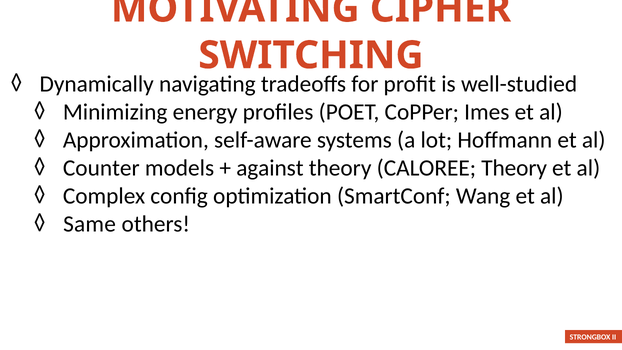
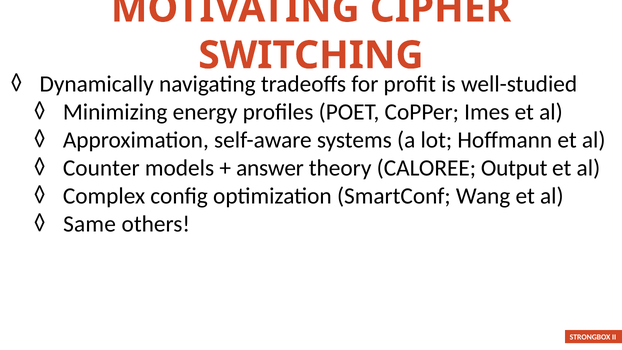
against: against -> answer (270, 168)
CALOREE Theory: Theory -> Output (514, 168)
